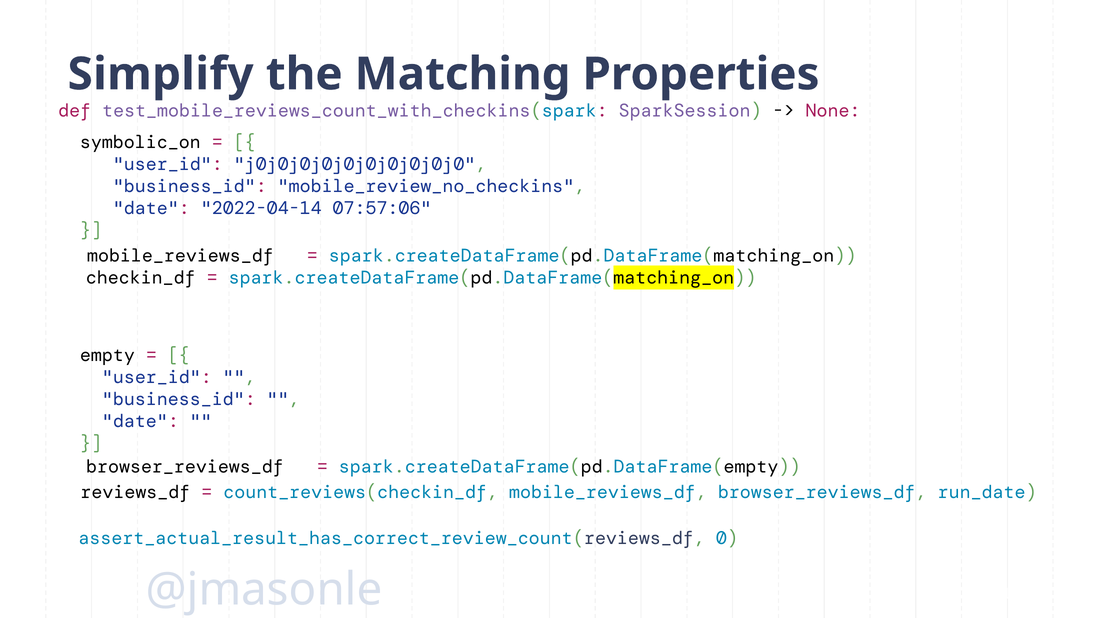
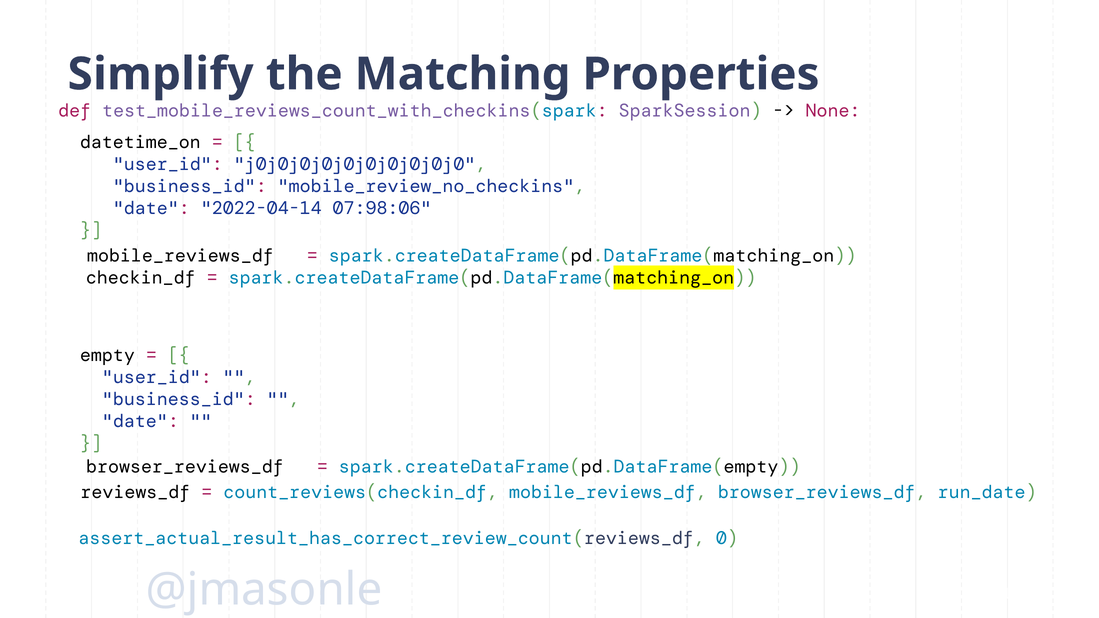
symbolic_on: symbolic_on -> datetime_on (140, 142)
07:57:06: 07:57:06 -> 07:98:06 (382, 208)
